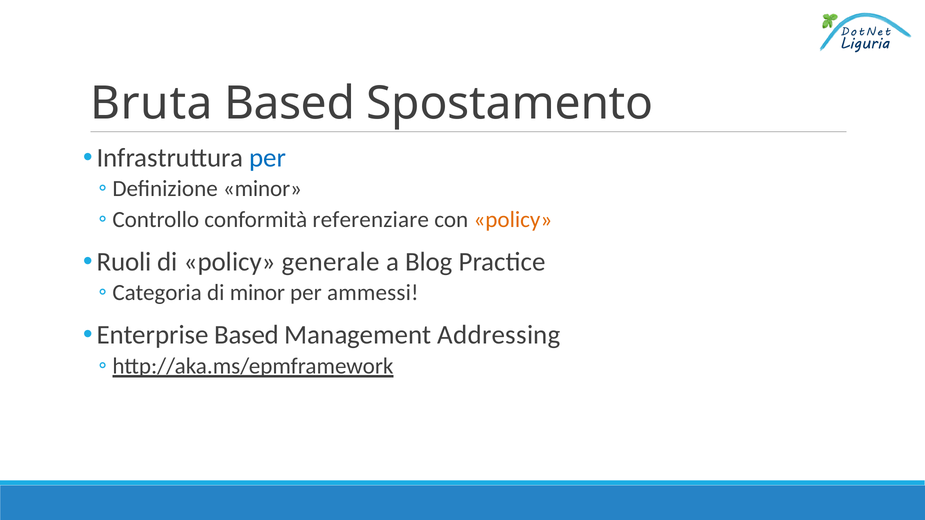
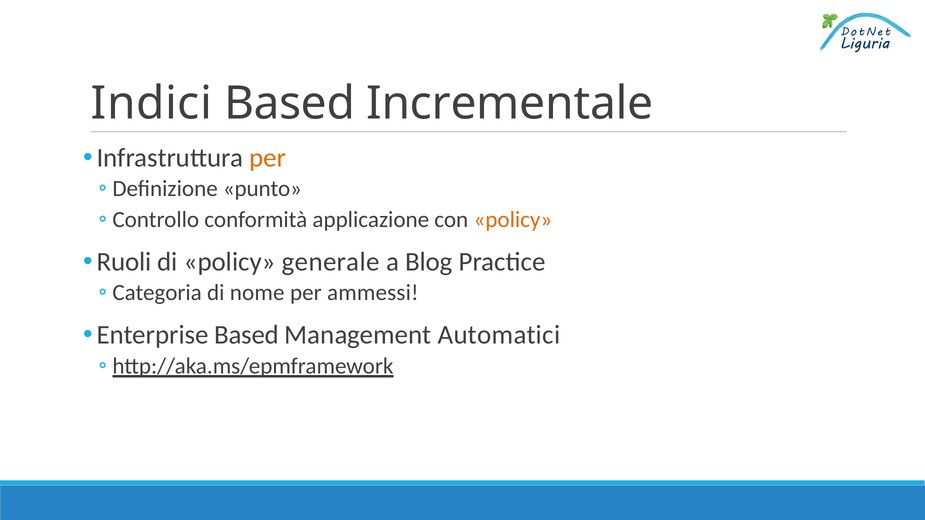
Bruta: Bruta -> Indici (152, 104)
Spostamento: Spostamento -> Incrementale (510, 104)
per colour: blue -> orange (268, 158)
minor: minor -> punto (262, 189)
referenziare: referenziare -> applicazione (371, 220)
di minor: minor -> nome (257, 293)
Addressing: Addressing -> Automatici (499, 335)
